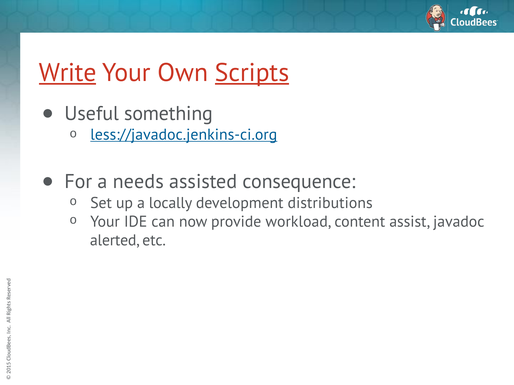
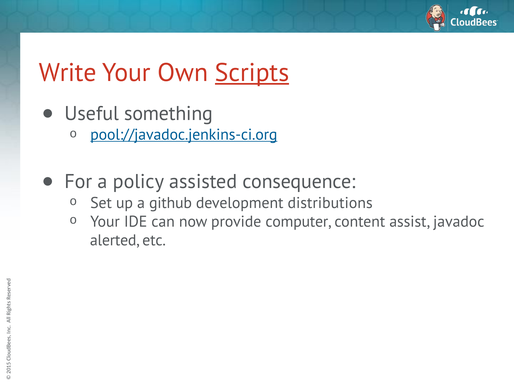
Write underline: present -> none (68, 73)
less://javadoc.jenkins-ci.org: less://javadoc.jenkins-ci.org -> pool://javadoc.jenkins-ci.org (184, 135)
needs: needs -> policy (138, 182)
locally: locally -> github (171, 203)
workload: workload -> computer (299, 222)
